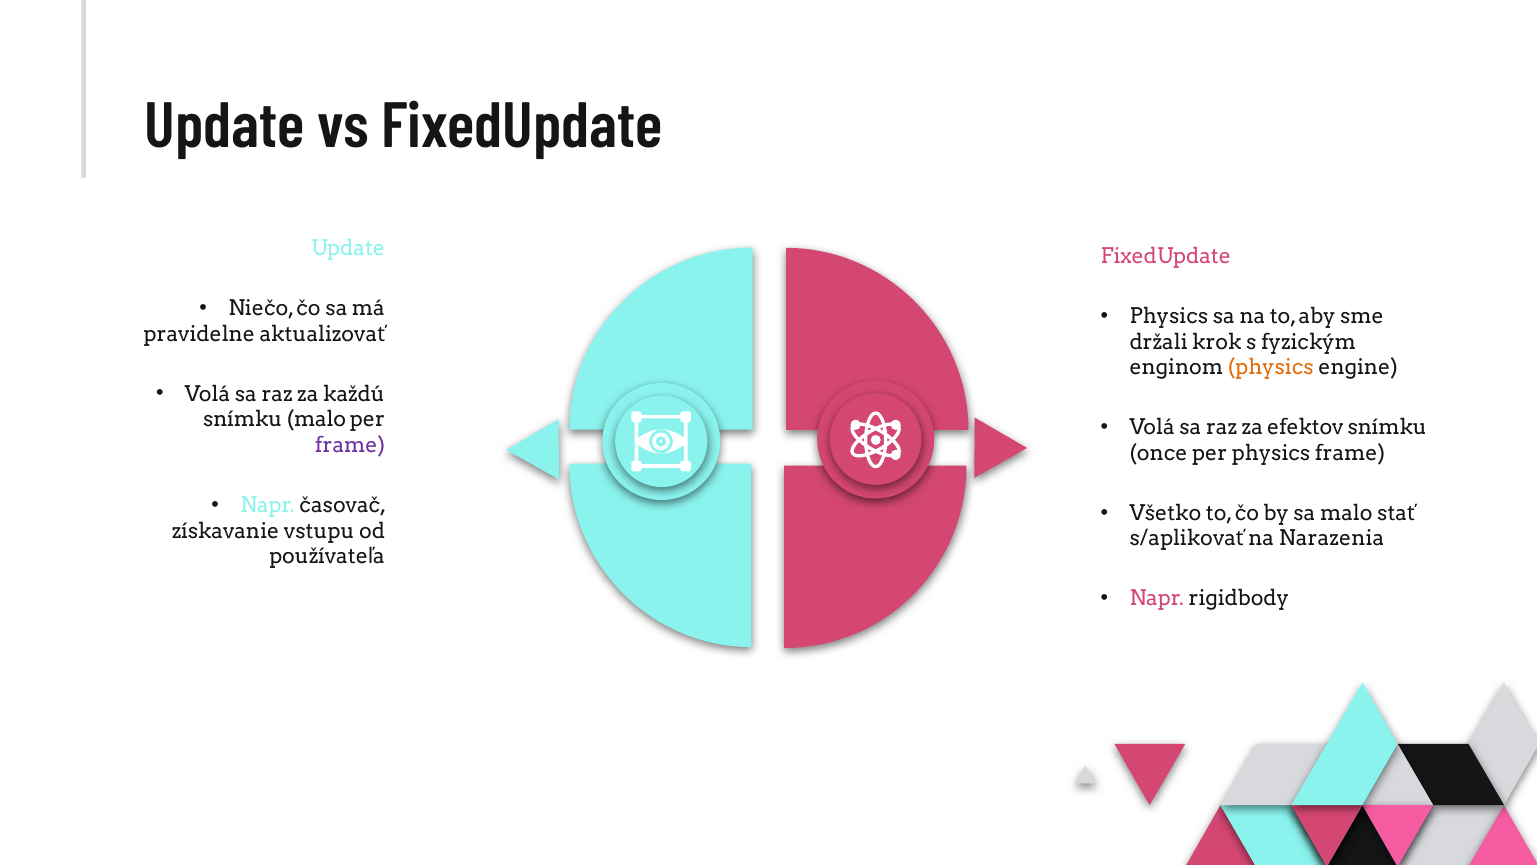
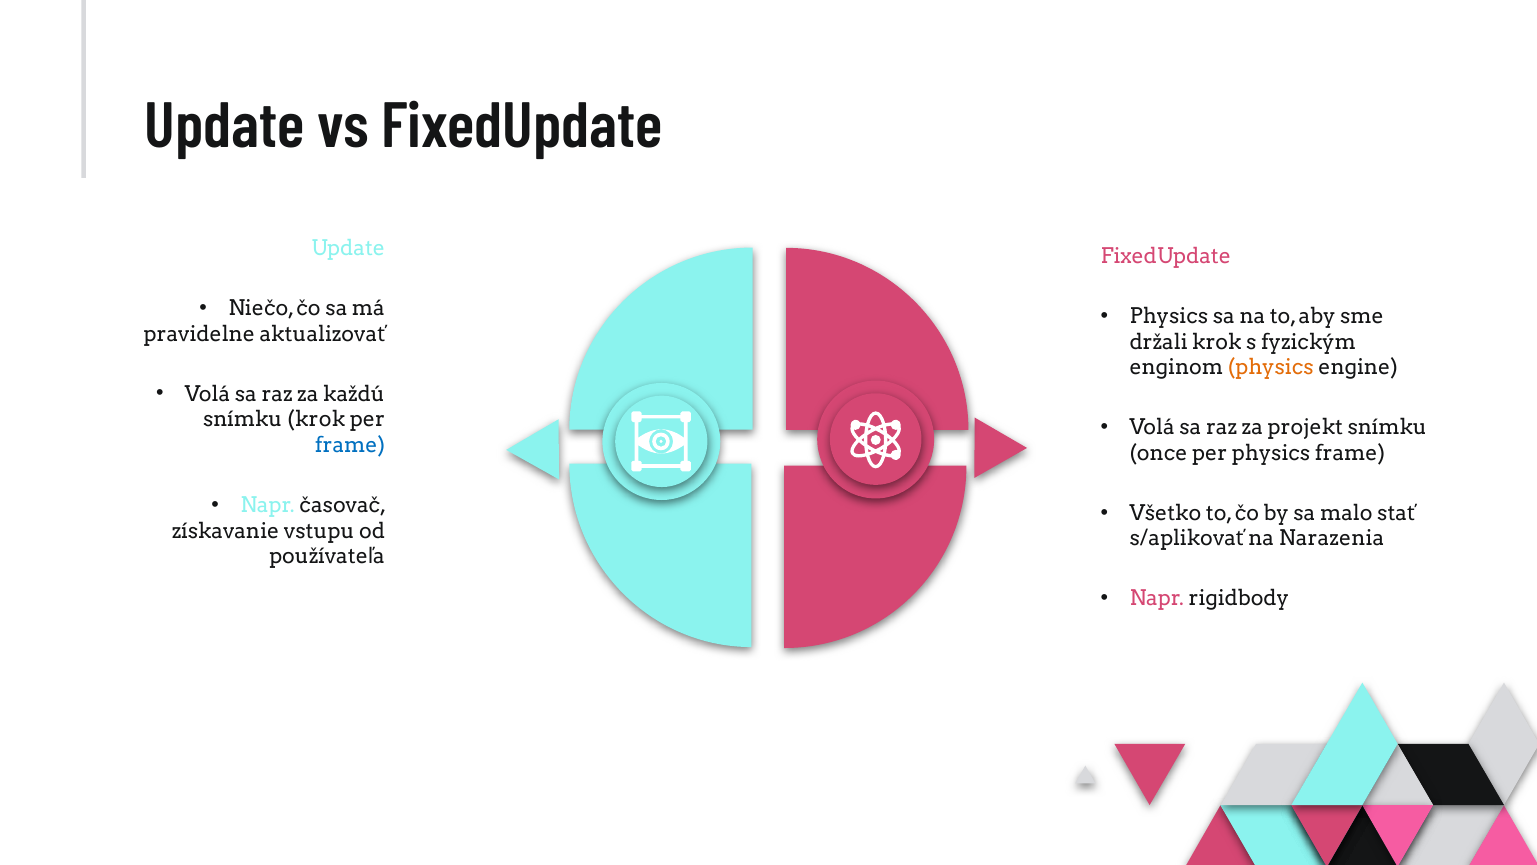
snímku malo: malo -> krok (316, 420)
efektov: efektov -> projekt (1305, 427)
frame colour: purple -> blue (350, 445)
